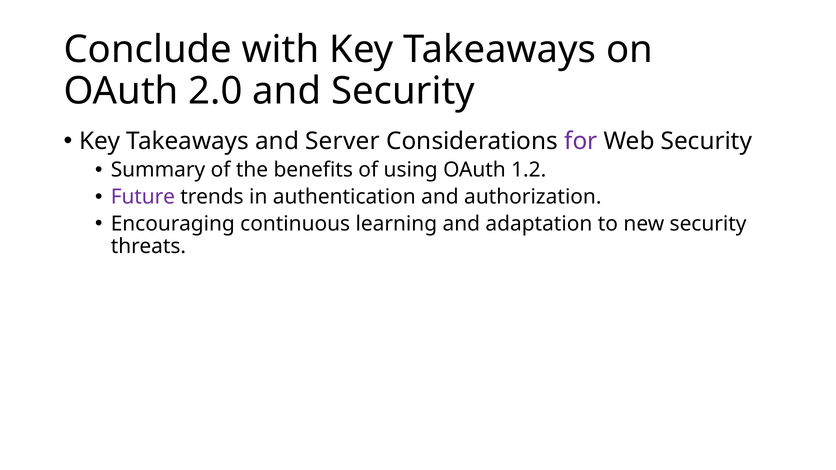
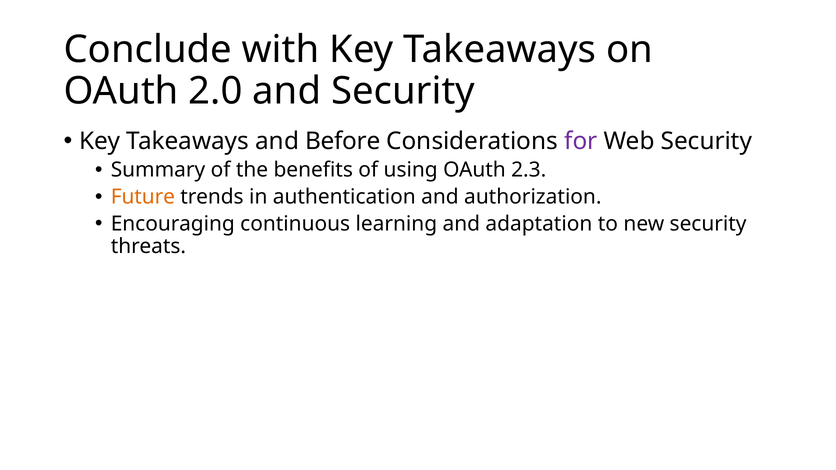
Server: Server -> Before (343, 141)
1.2: 1.2 -> 2.3 (529, 170)
Future colour: purple -> orange (143, 197)
